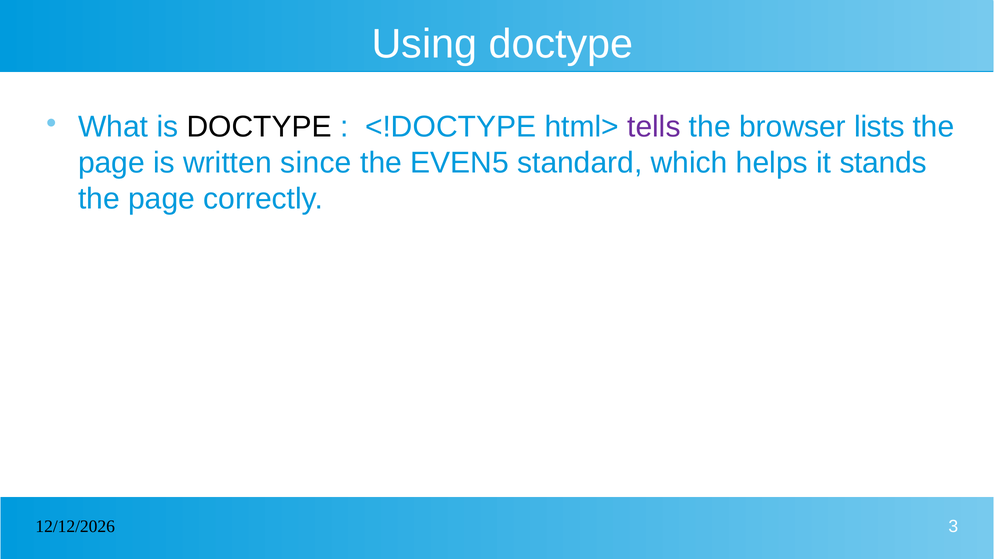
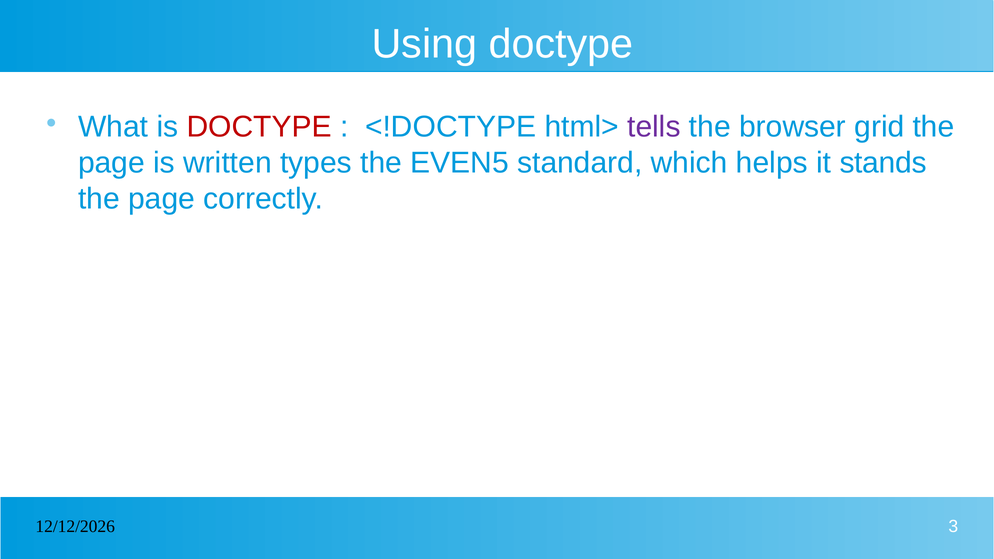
DOCTYPE colour: black -> red (259, 127)
lists: lists -> grid (879, 127)
since: since -> types (316, 163)
